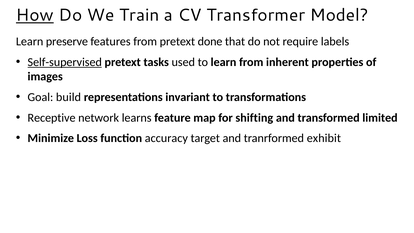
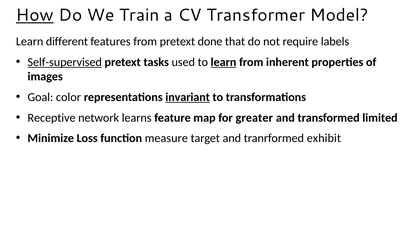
preserve: preserve -> different (67, 42)
learn underline: none -> present (224, 62)
build: build -> color (68, 97)
invariant underline: none -> present (188, 97)
shifting: shifting -> greater (254, 118)
accuracy: accuracy -> measure (166, 138)
